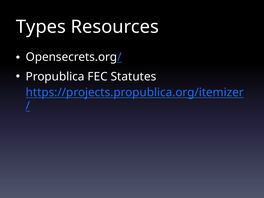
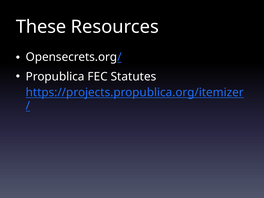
Types: Types -> These (41, 27)
